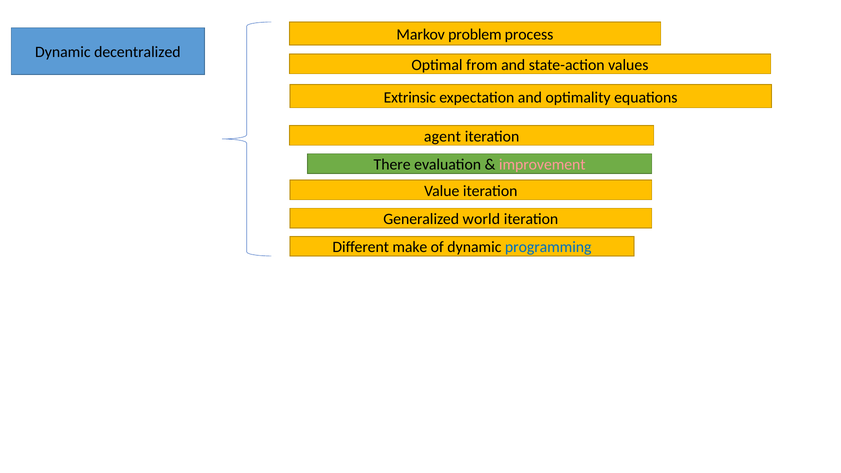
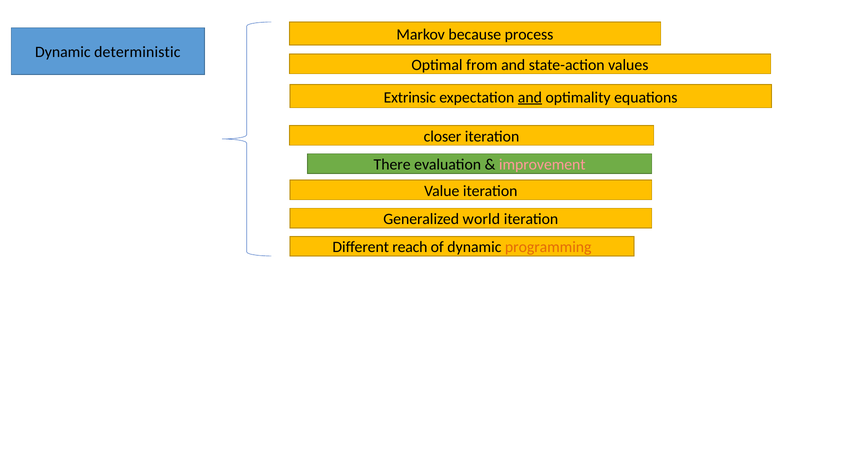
problem: problem -> because (475, 35)
decentralized: decentralized -> deterministic (137, 52)
and underline: none -> present (530, 97)
agent: agent -> closer (443, 137)
make: make -> reach (410, 247)
programming colour: blue -> orange (548, 247)
